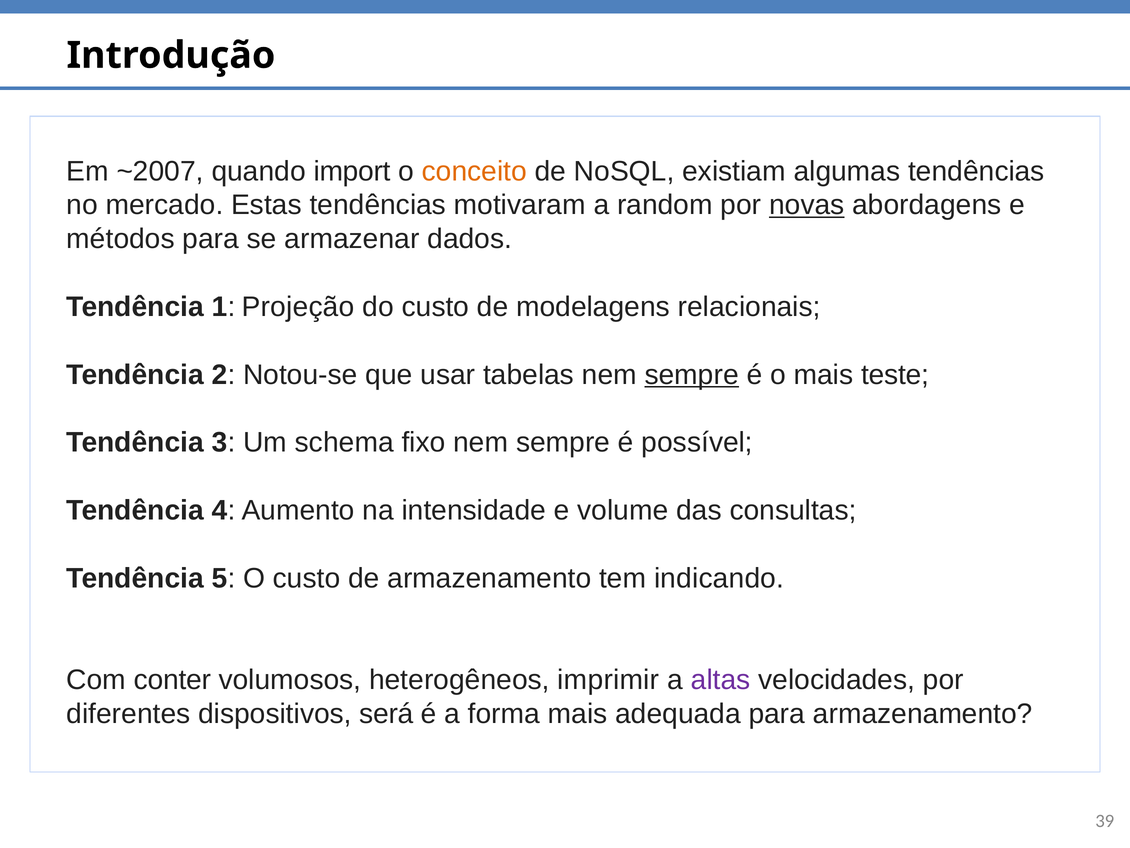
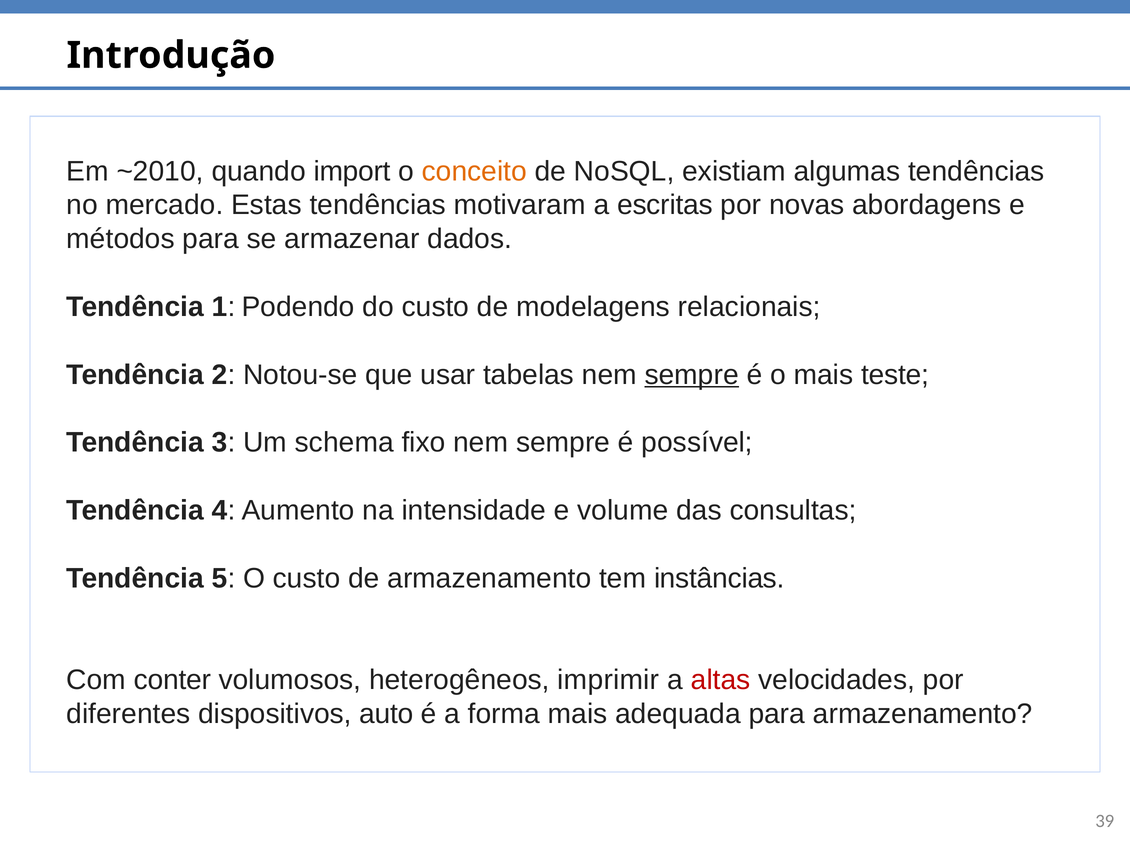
~2007: ~2007 -> ~2010 (160, 171)
random: random -> escritas (665, 205)
novas underline: present -> none (807, 205)
Projeção: Projeção -> Podendo (298, 307)
indicando: indicando -> instâncias (719, 578)
altas colour: purple -> red (721, 680)
será: será -> auto (386, 714)
